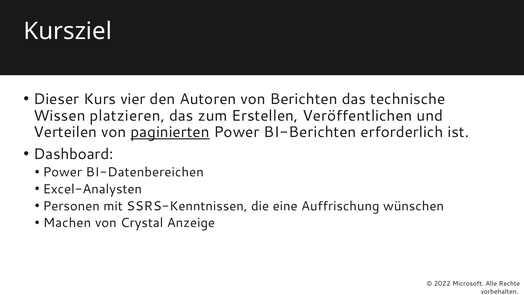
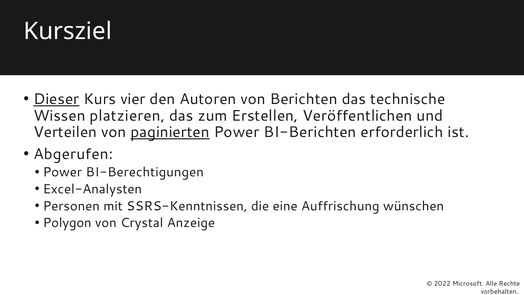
Dieser underline: none -> present (56, 99)
Dashboard: Dashboard -> Abgerufen (73, 154)
BI-Datenbereichen: BI-Datenbereichen -> BI-Berechtigungen (145, 172)
Machen: Machen -> Polygon (67, 223)
